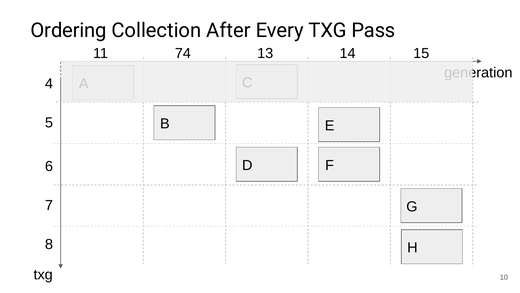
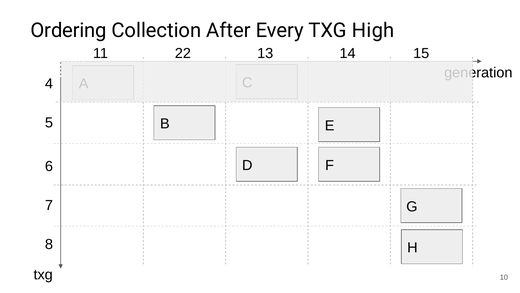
Pass: Pass -> High (373, 30)
74: 74 -> 22 (183, 53)
